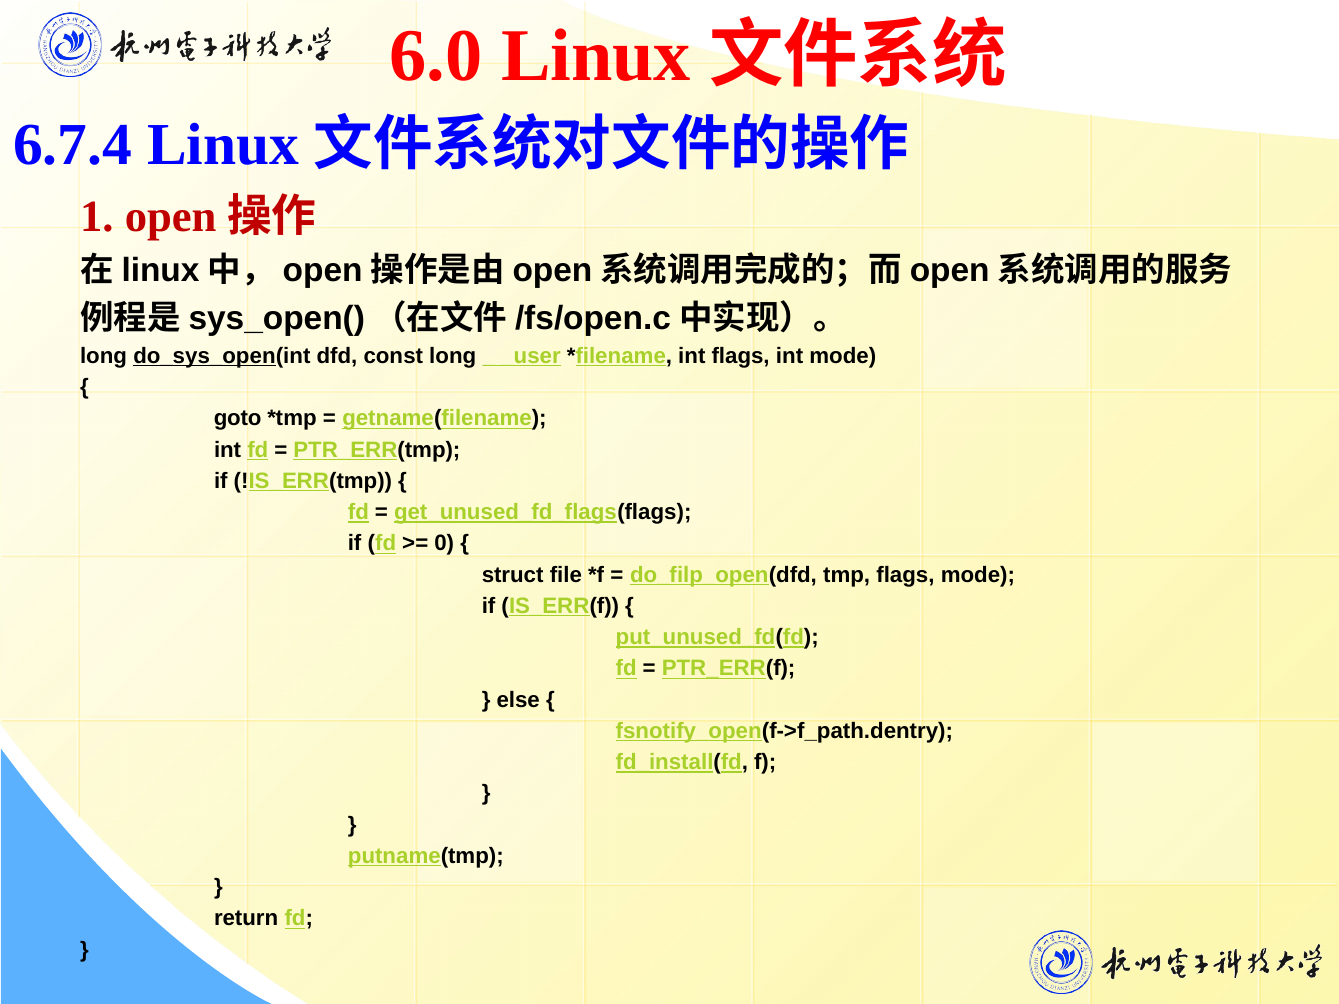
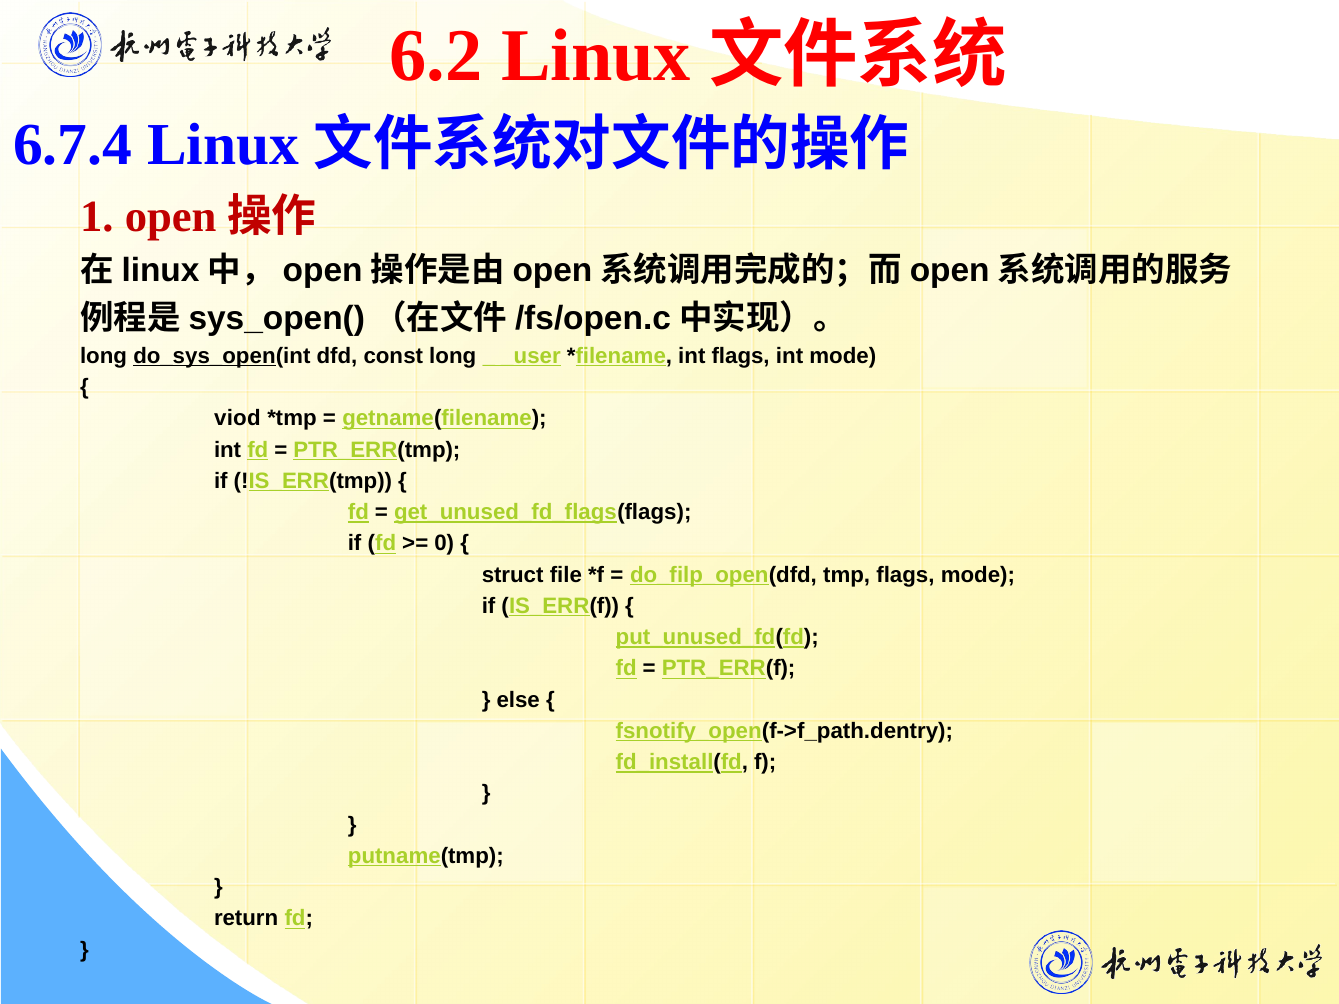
6.0: 6.0 -> 6.2 (436, 56)
goto: goto -> viod (237, 419)
